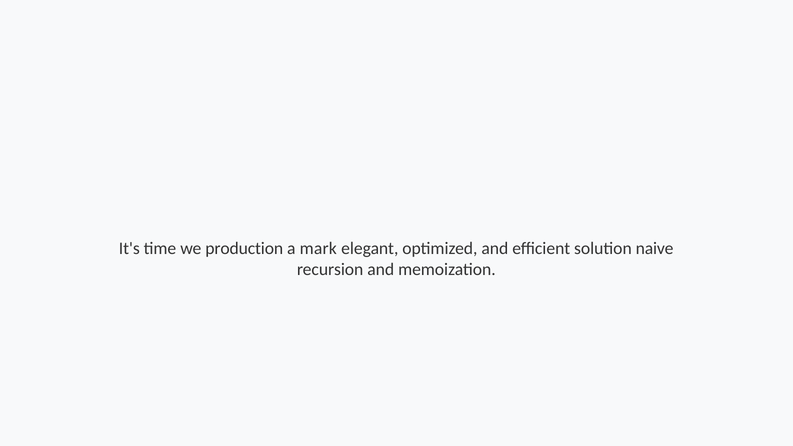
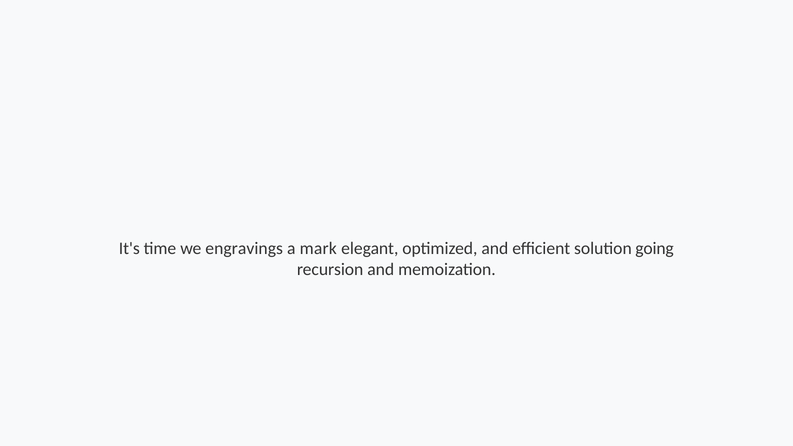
production: production -> engravings (244, 248)
naive: naive -> going (655, 248)
